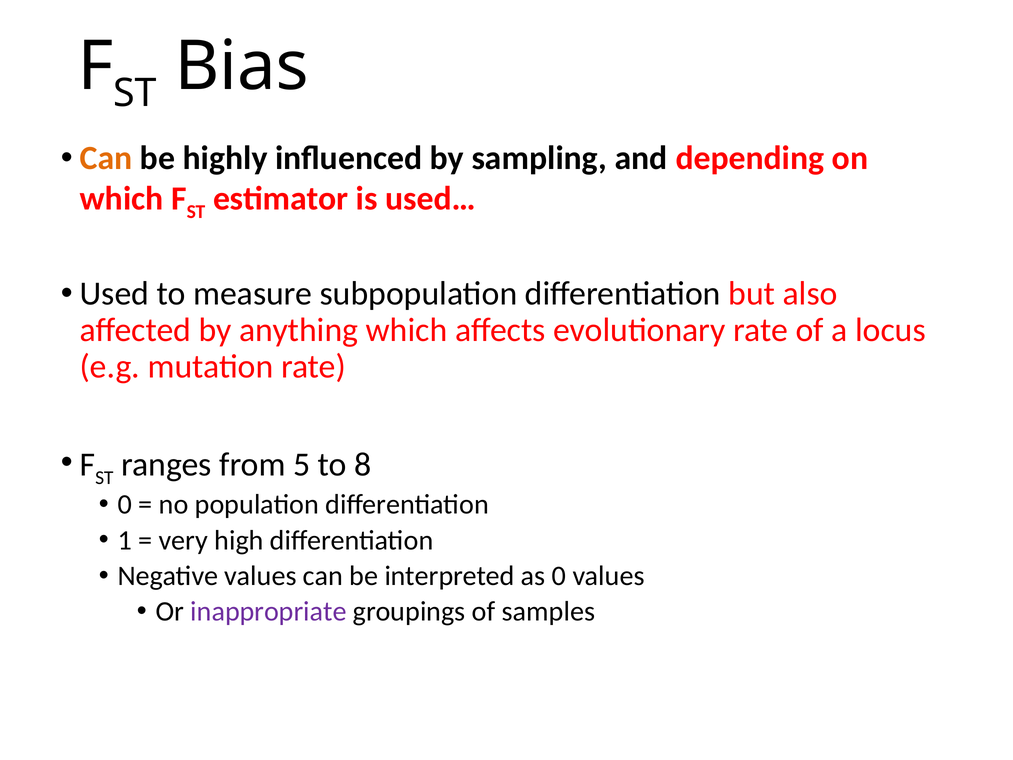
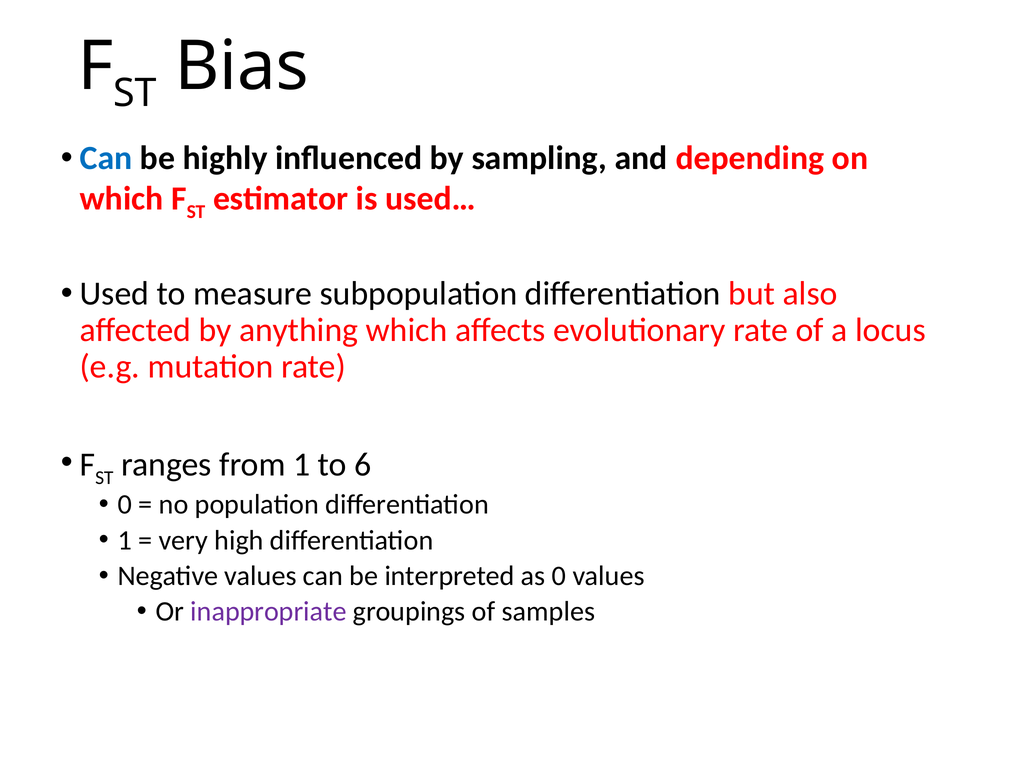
Can colour: orange -> blue (106, 158)
from 5: 5 -> 1 (302, 465)
8: 8 -> 6 (363, 465)
